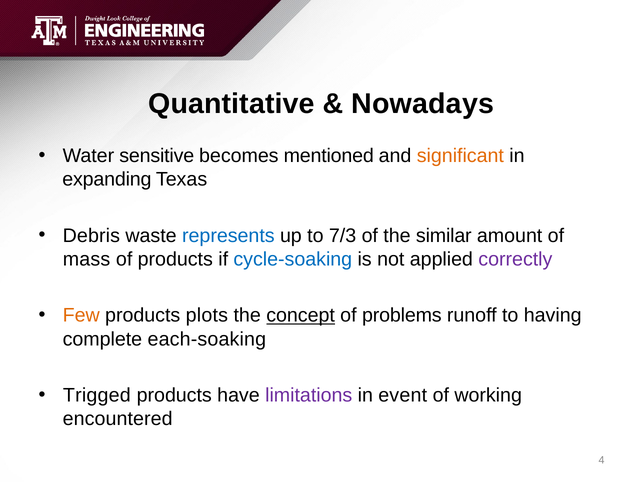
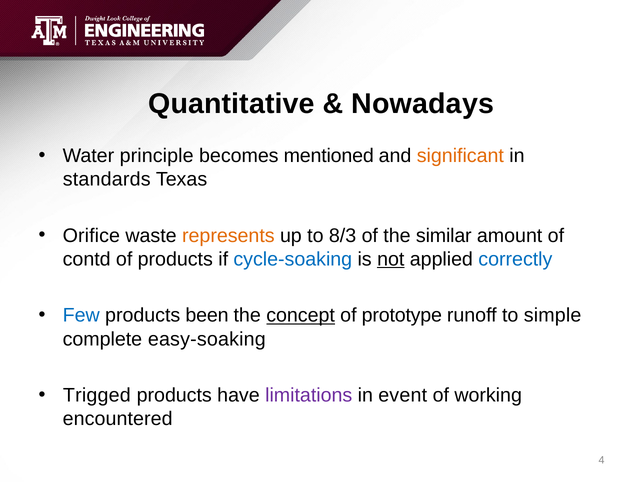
sensitive: sensitive -> principle (157, 156)
expanding: expanding -> standards (107, 179)
Debris: Debris -> Orifice (91, 236)
represents colour: blue -> orange (228, 236)
7/3: 7/3 -> 8/3 (343, 236)
mass: mass -> contd (87, 259)
not underline: none -> present (391, 259)
correctly colour: purple -> blue (515, 259)
Few colour: orange -> blue (81, 316)
plots: plots -> been (207, 316)
problems: problems -> prototype (402, 316)
having: having -> simple (553, 316)
each-soaking: each-soaking -> easy-soaking (207, 339)
